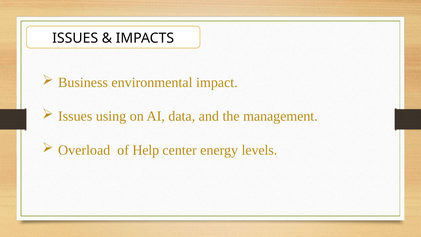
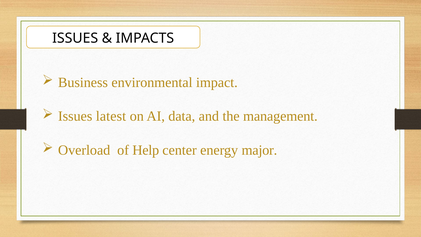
using: using -> latest (111, 116)
levels: levels -> major (259, 150)
